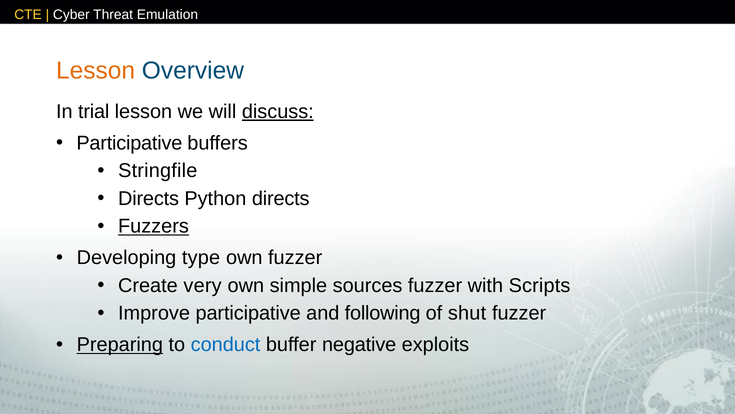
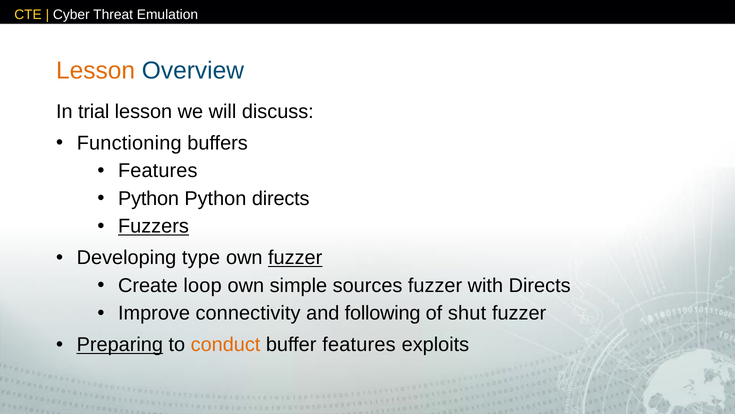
discuss underline: present -> none (278, 111)
Participative: Participative -> Functioning (129, 143)
Stringfile: Stringfile -> Features (158, 171)
Directs: Directs -> Python (149, 198)
fuzzer underline: none -> present (295, 258)
very: very -> loop (203, 285)
with Scripts: Scripts -> Directs (540, 285)
Improve participative: participative -> connectivity (248, 313)
conduct colour: blue -> orange (226, 344)
buffer negative: negative -> features (359, 344)
